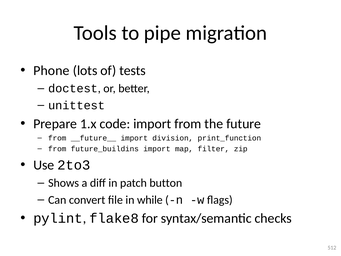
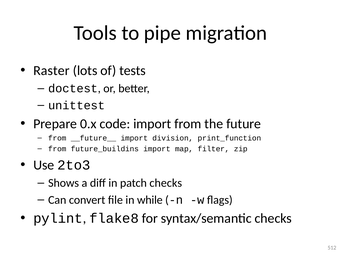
Phone: Phone -> Raster (51, 71)
1.x: 1.x -> 0.x (88, 124)
patch button: button -> checks (166, 183)
